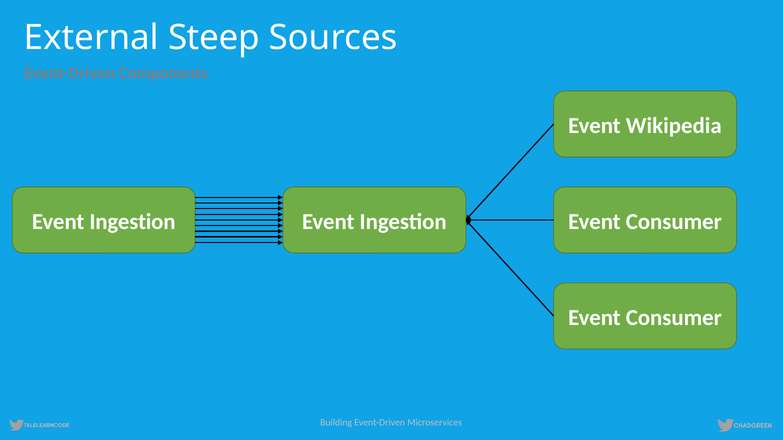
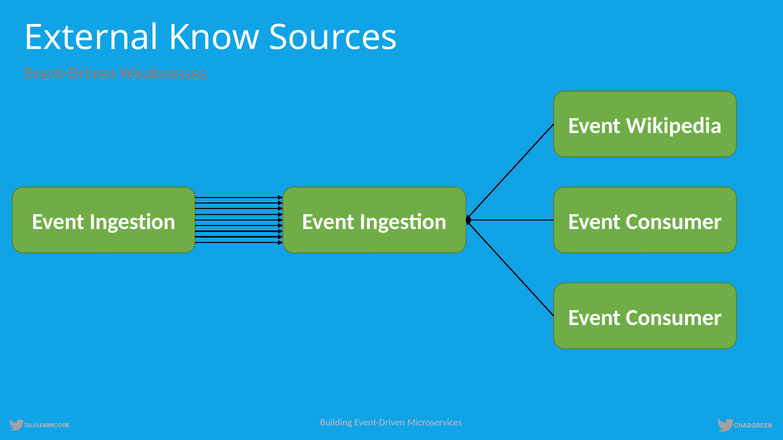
Steep: Steep -> Know (214, 38)
Components: Components -> Weaknesses (163, 73)
